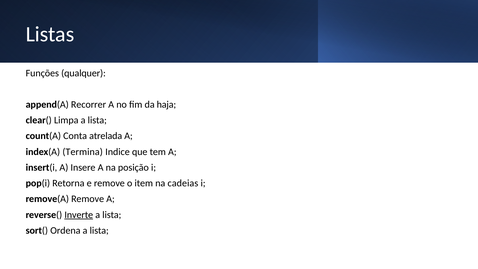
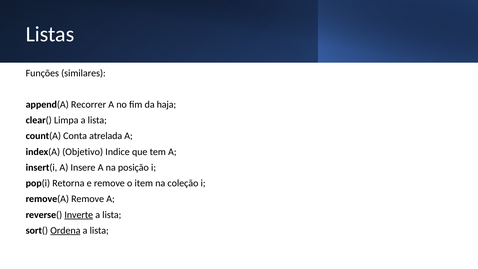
qualquer: qualquer -> similares (83, 73)
Termina: Termina -> Objetivo (83, 152)
cadeias: cadeias -> coleção (183, 183)
Ordena underline: none -> present (65, 230)
